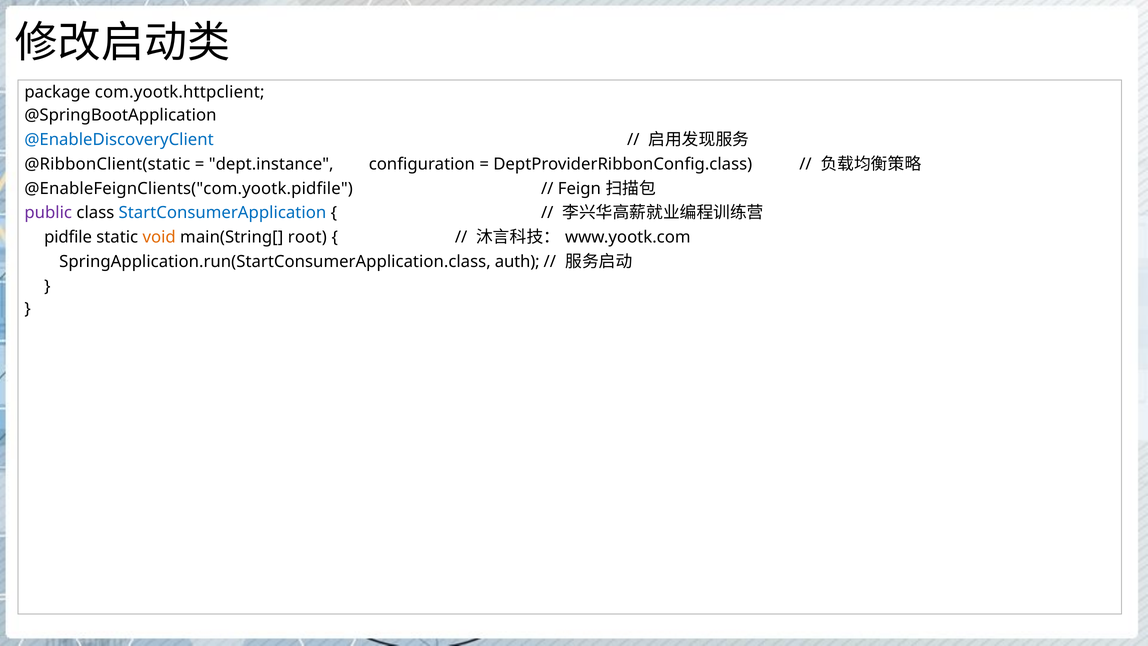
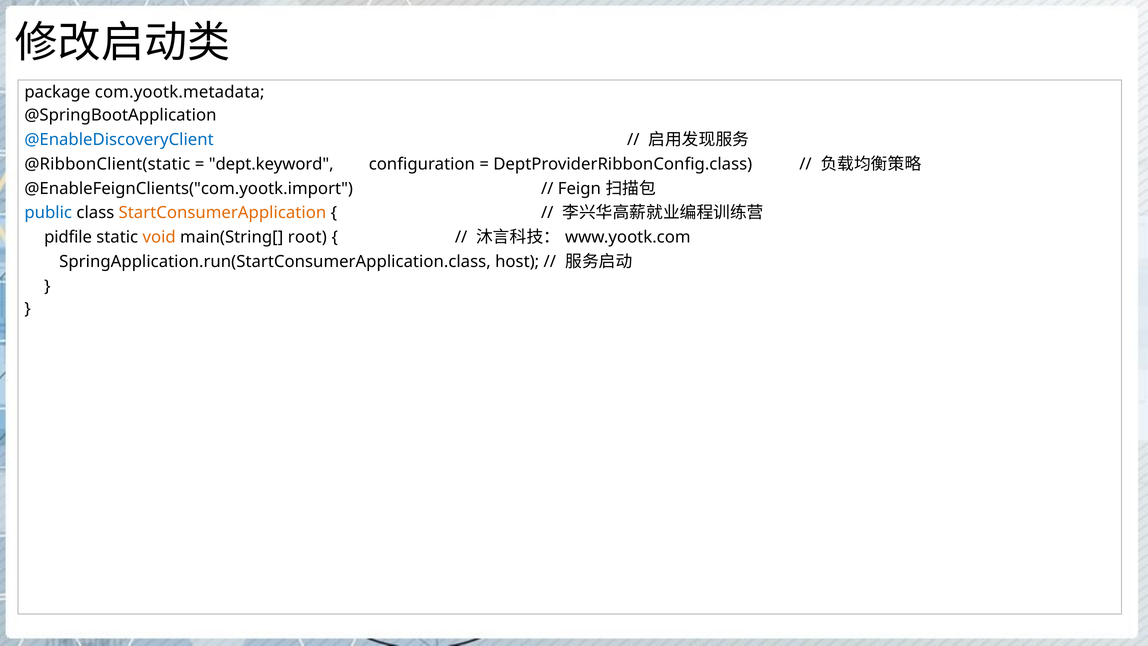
com.yootk.httpclient: com.yootk.httpclient -> com.yootk.metadata (180, 92)
dept.instance: dept.instance -> dept.keyword (271, 164)
@EnableFeignClients("com.yootk.pidfile: @EnableFeignClients("com.yootk.pidfile -> @EnableFeignClients("com.yootk.import (189, 188)
public colour: purple -> blue (48, 213)
StartConsumerApplication colour: blue -> orange (222, 213)
auth: auth -> host (517, 262)
